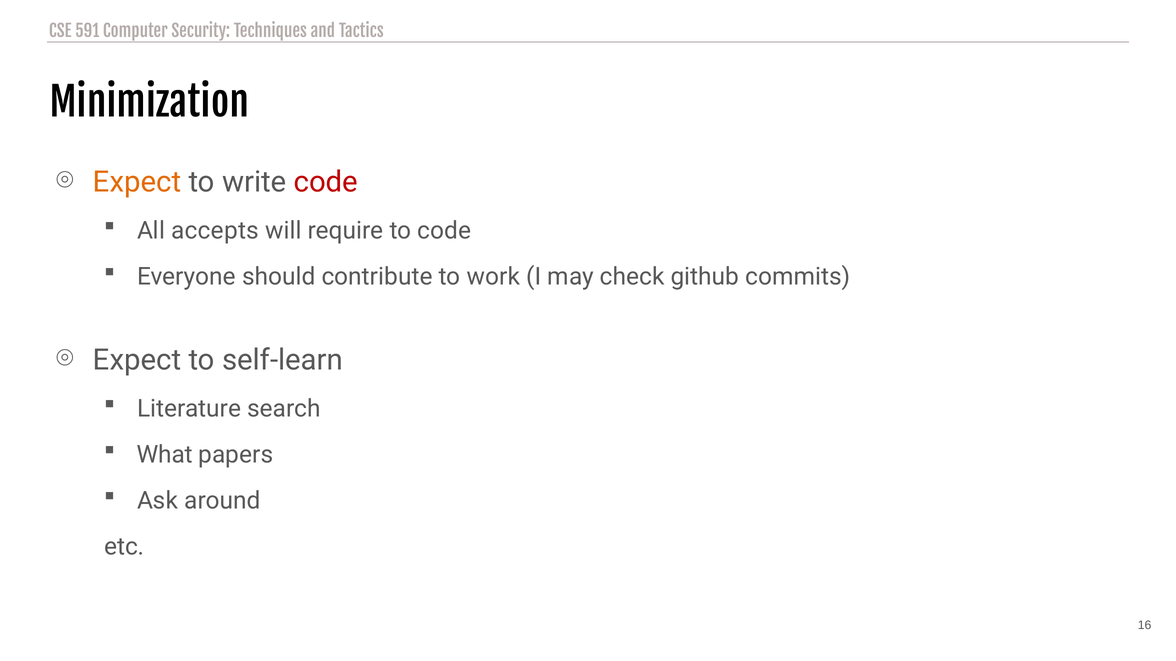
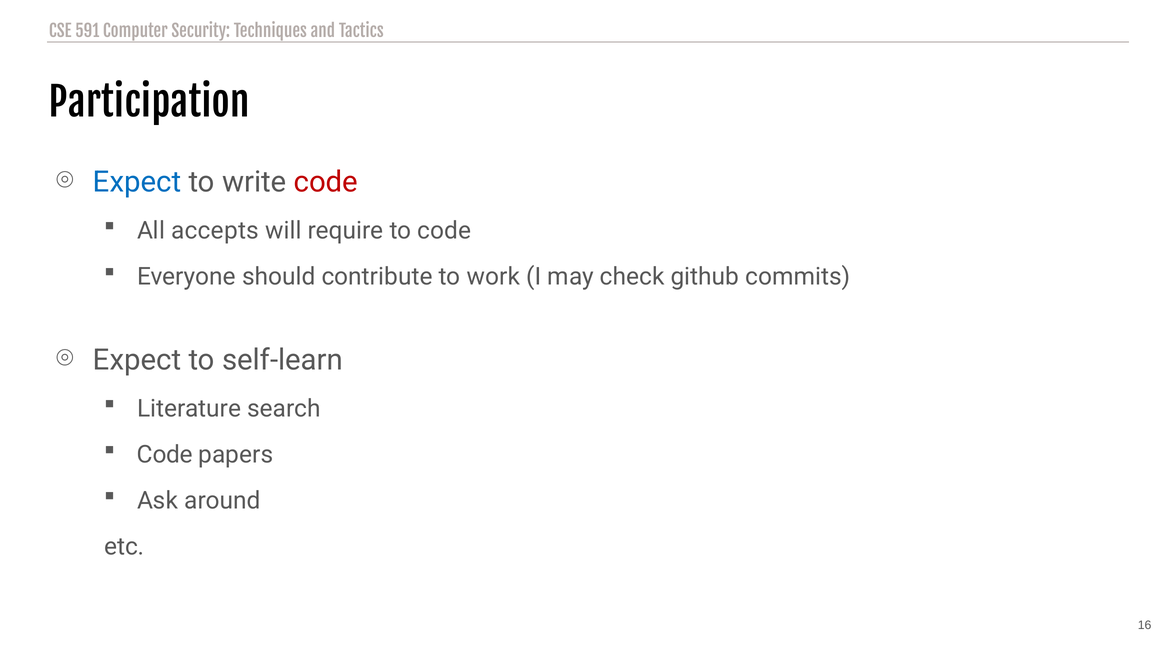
Minimization: Minimization -> Participation (149, 104)
Expect colour: orange -> blue (137, 182)
What: What -> Code (165, 455)
